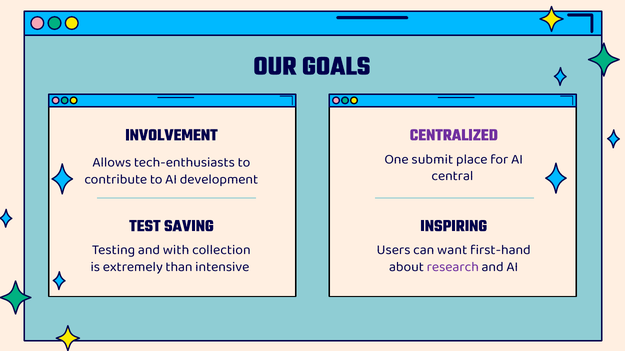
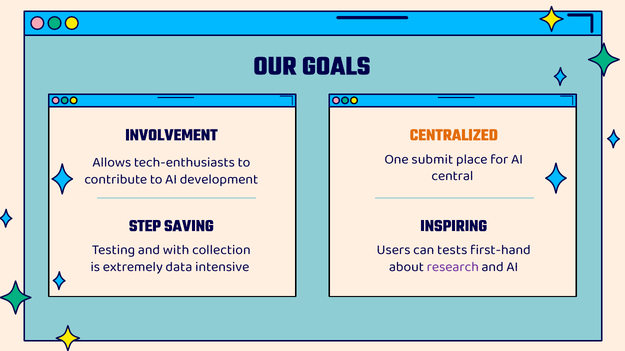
CENTRALIZED colour: purple -> orange (454, 135)
TEST: TEST -> STEP (145, 226)
want: want -> tests (452, 250)
than: than -> data (179, 267)
